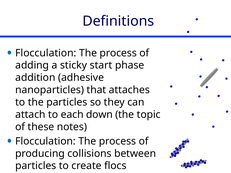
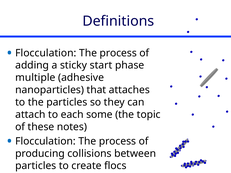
addition: addition -> multiple (35, 78)
down: down -> some (99, 115)
